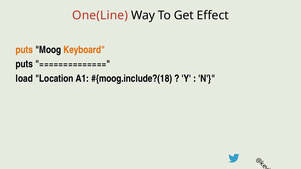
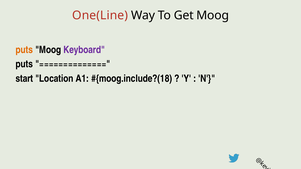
Get Effect: Effect -> Moog (213, 15)
Keyboard colour: orange -> purple (84, 50)
load: load -> start (24, 79)
